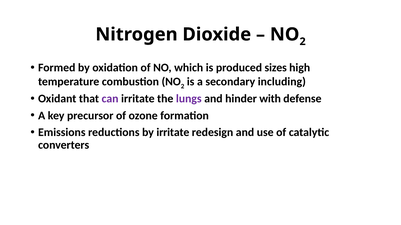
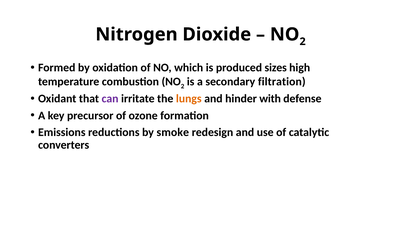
including: including -> filtration (282, 82)
lungs colour: purple -> orange (189, 99)
by irritate: irritate -> smoke (173, 133)
